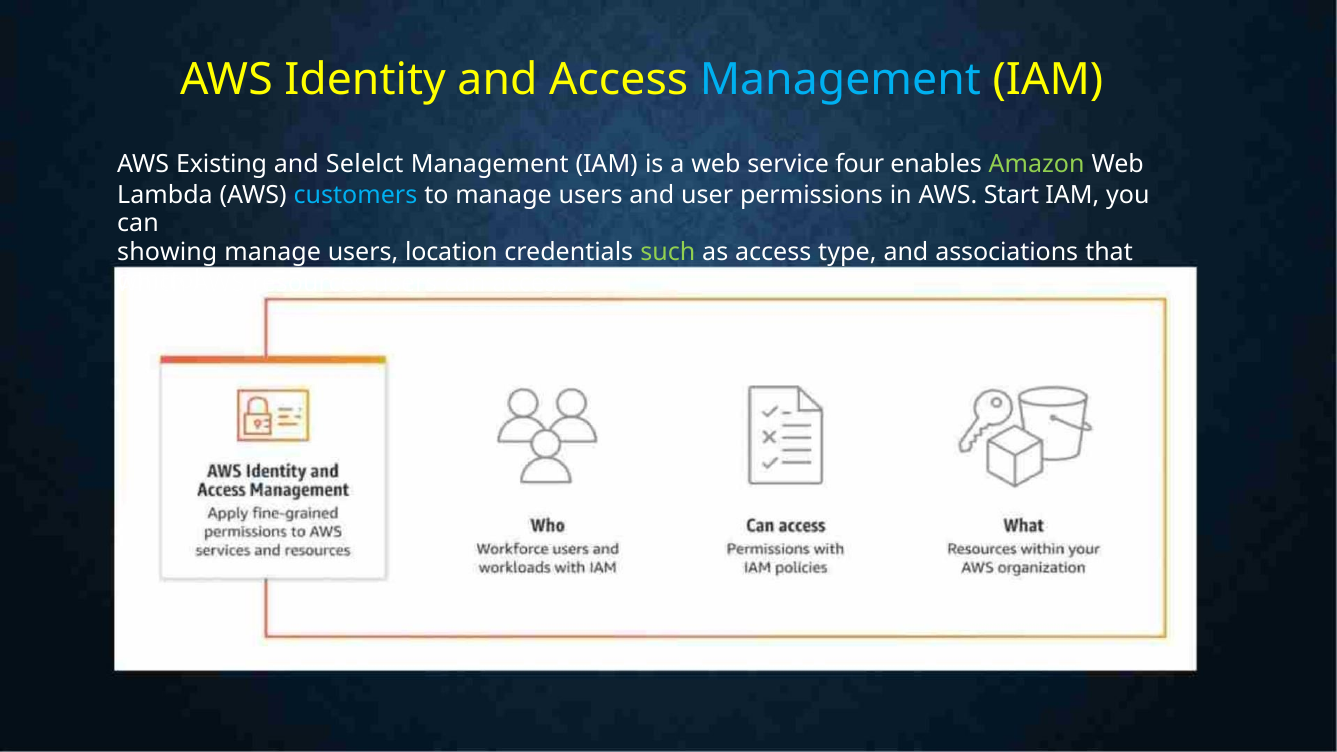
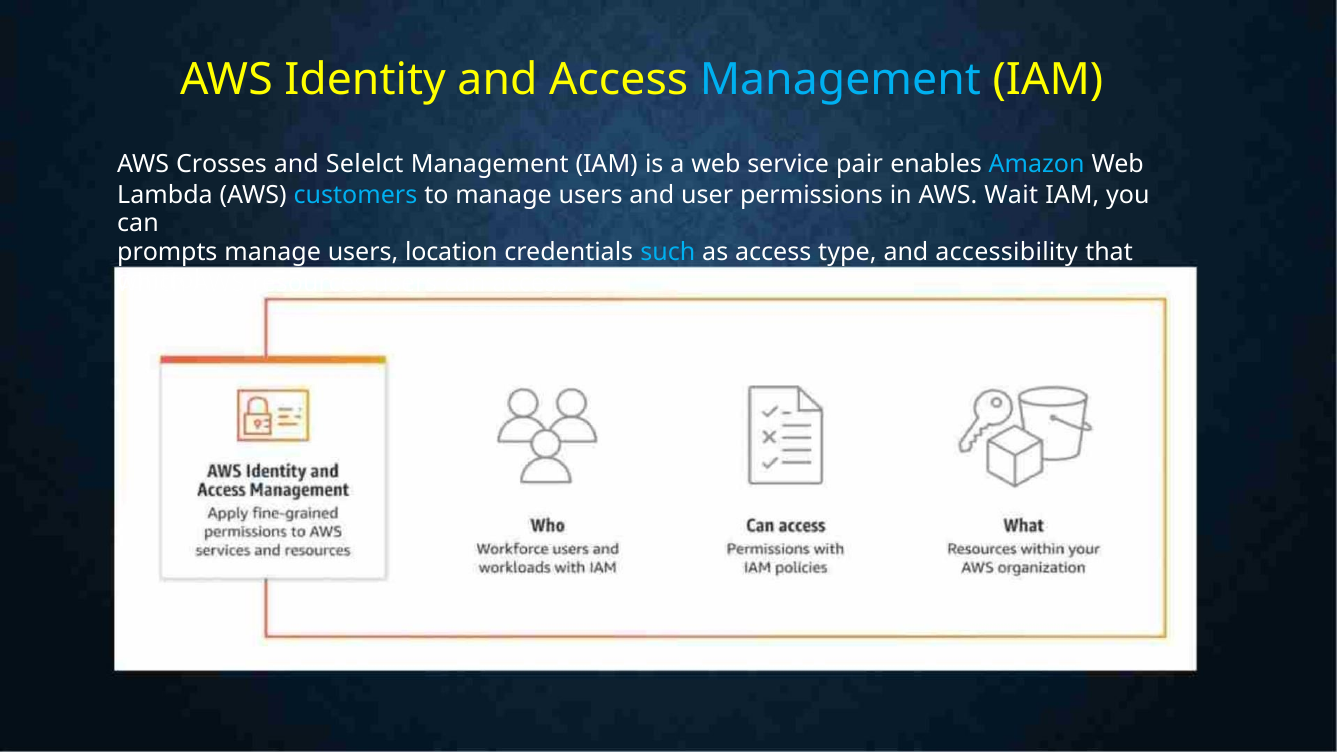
Existing: Existing -> Crosses (222, 165)
four: four -> pair (860, 165)
Amazon colour: light green -> light blue (1037, 165)
Start: Start -> Wait (1011, 195)
showing: showing -> prompts (167, 253)
such colour: light green -> light blue (668, 253)
associations: associations -> accessibility (1007, 253)
